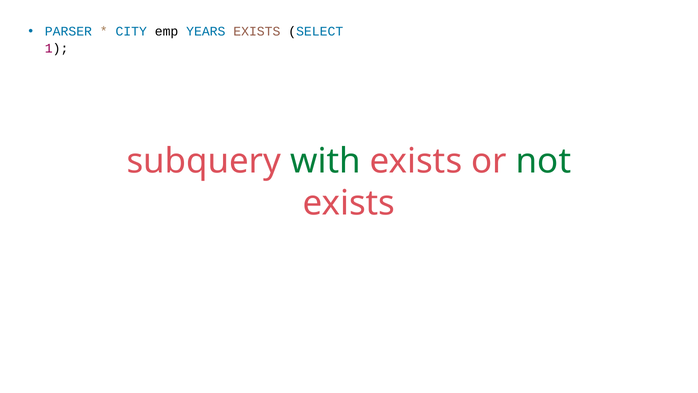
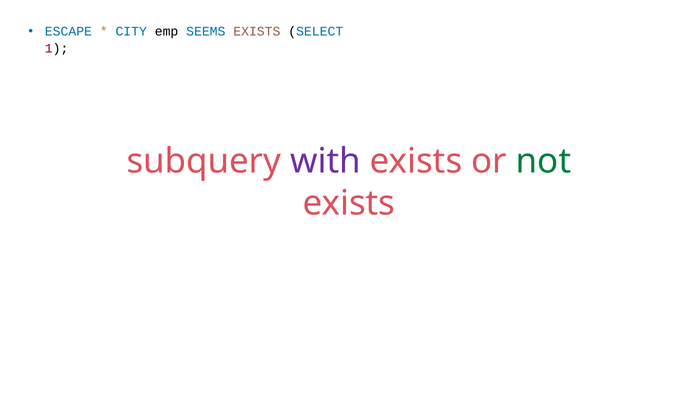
PARSER: PARSER -> ESCAPE (68, 31)
YEARS: YEARS -> SEEMS (206, 31)
with colour: green -> purple (325, 161)
